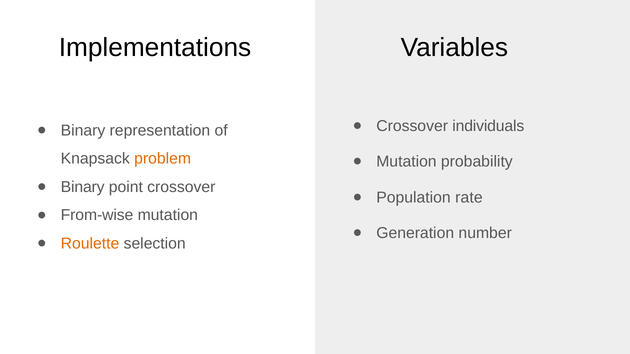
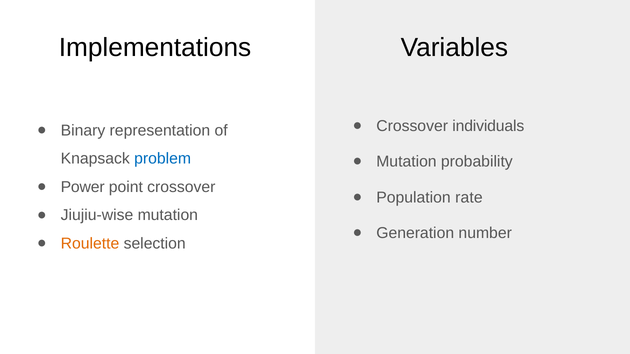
problem colour: orange -> blue (163, 159)
Binary: Binary -> Power (83, 187)
From-wise: From-wise -> Jiujiu-wise (97, 216)
